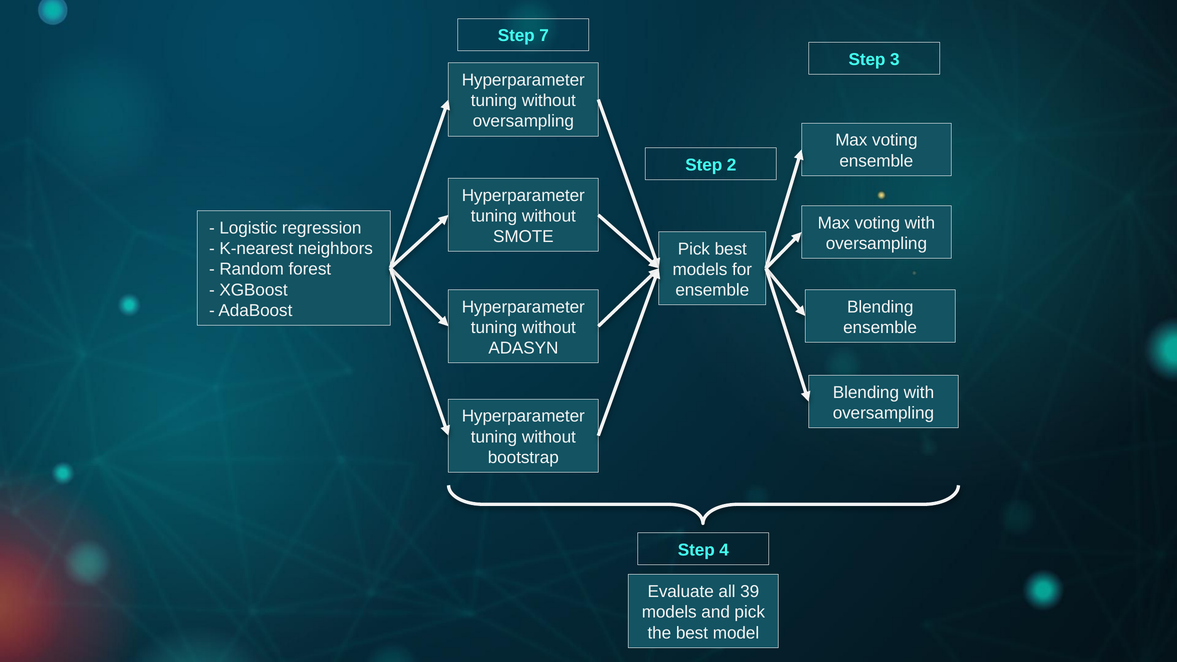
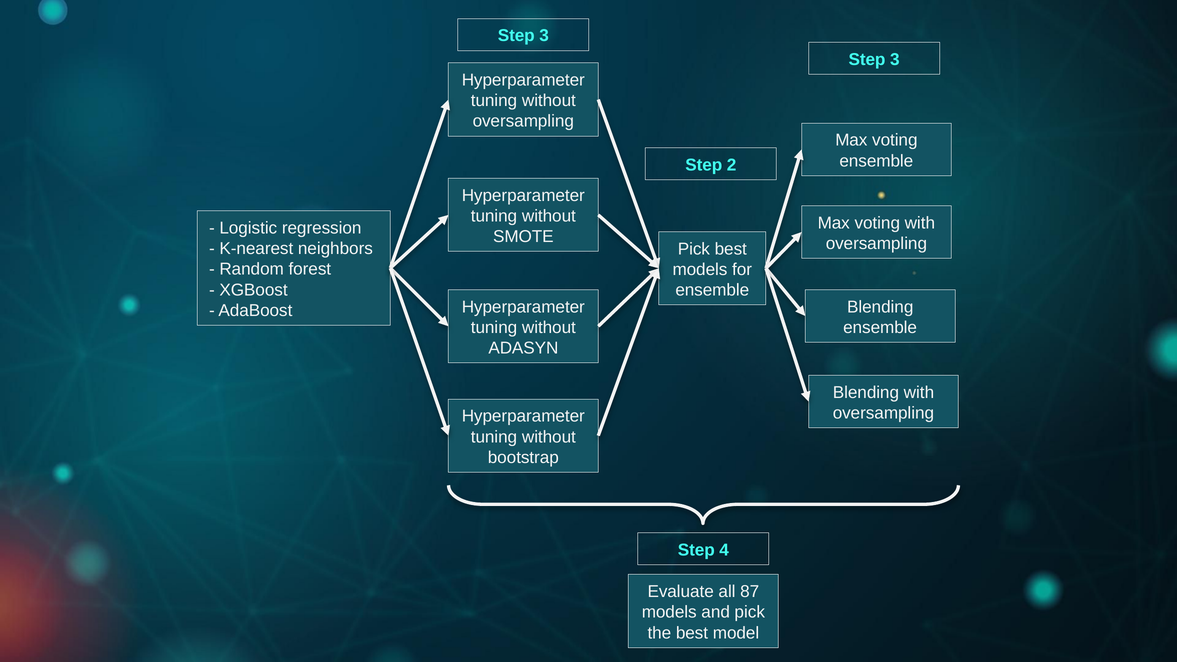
7: 7 -> 3 (544, 36)
39: 39 -> 87 (750, 592)
